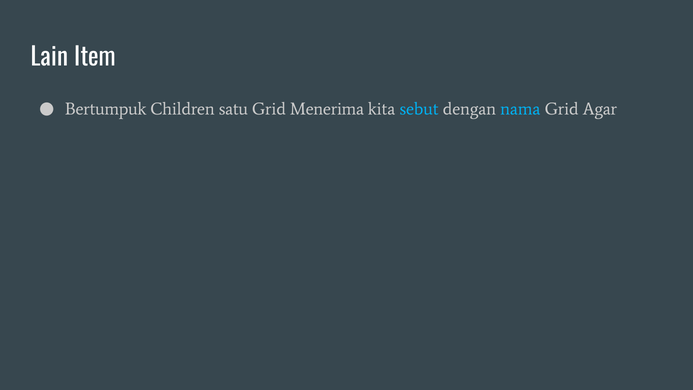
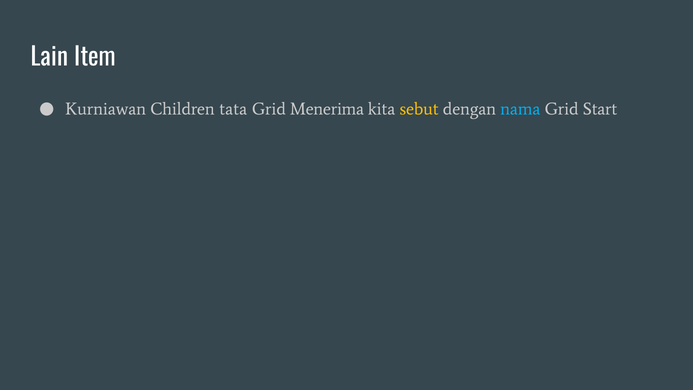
Bertumpuk: Bertumpuk -> Kurniawan (106, 109)
satu: satu -> tata (233, 109)
sebut colour: light blue -> yellow (419, 109)
Agar: Agar -> Start (600, 109)
